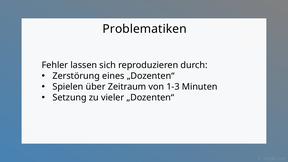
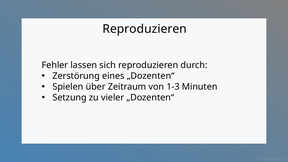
Problematiken: Problematiken -> Reproduzieren (145, 29)
